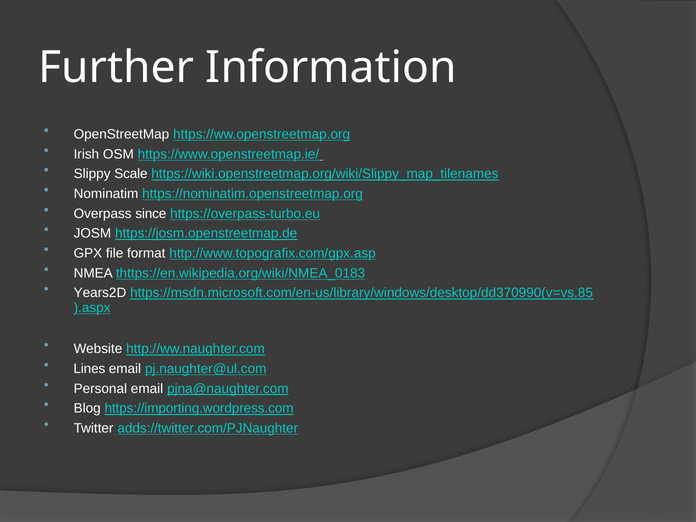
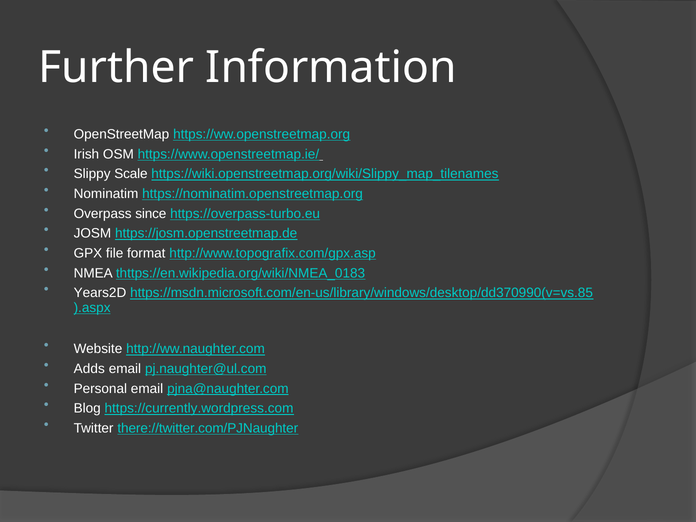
Lines: Lines -> Adds (89, 369)
https://importing.wordpress.com: https://importing.wordpress.com -> https://currently.wordpress.com (199, 408)
adds://twitter.com/PJNaughter: adds://twitter.com/PJNaughter -> there://twitter.com/PJNaughter (208, 428)
